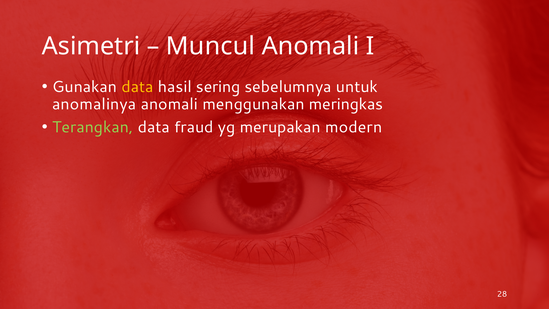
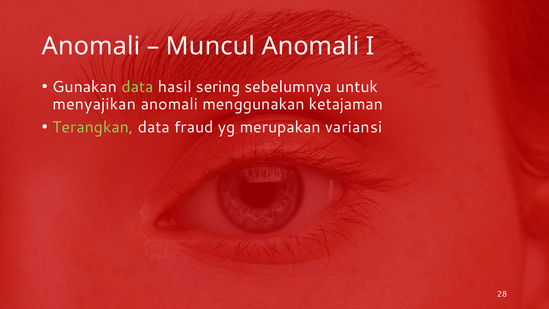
Asimetri: Asimetri -> Anomali (91, 46)
data colour: yellow -> light green (137, 87)
anomalinya: anomalinya -> menyajikan (94, 104)
meringkas: meringkas -> ketajaman (346, 104)
modern: modern -> variansi (354, 127)
